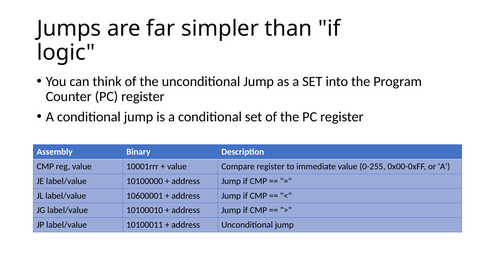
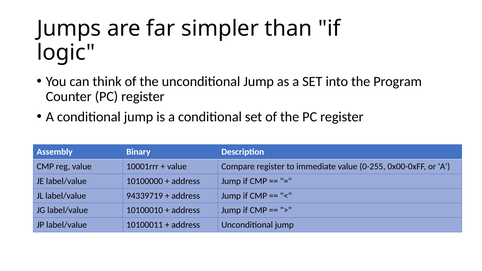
10600001: 10600001 -> 94339719 (145, 196)
